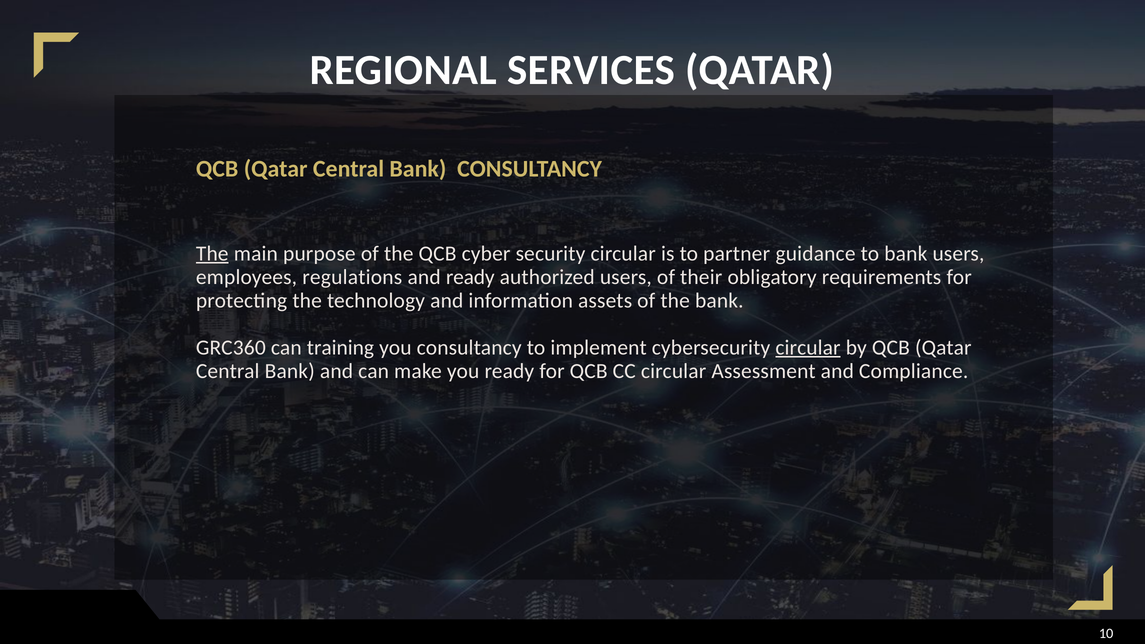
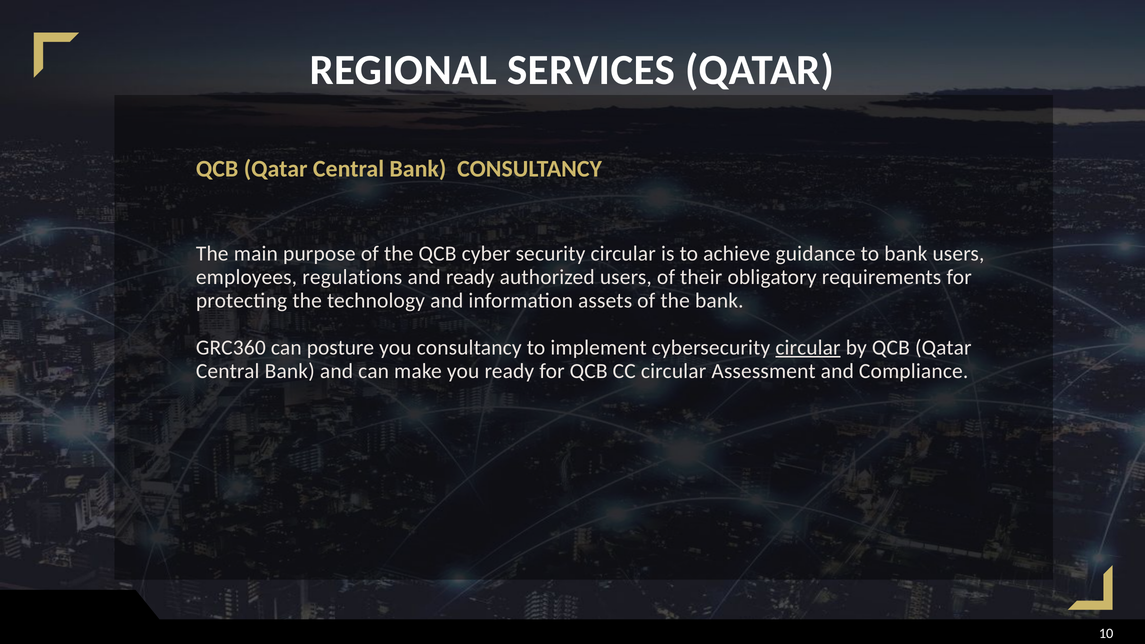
The underline: present -> none (212, 254)
partner: partner -> achieve (737, 254)
training: training -> posture (340, 348)
